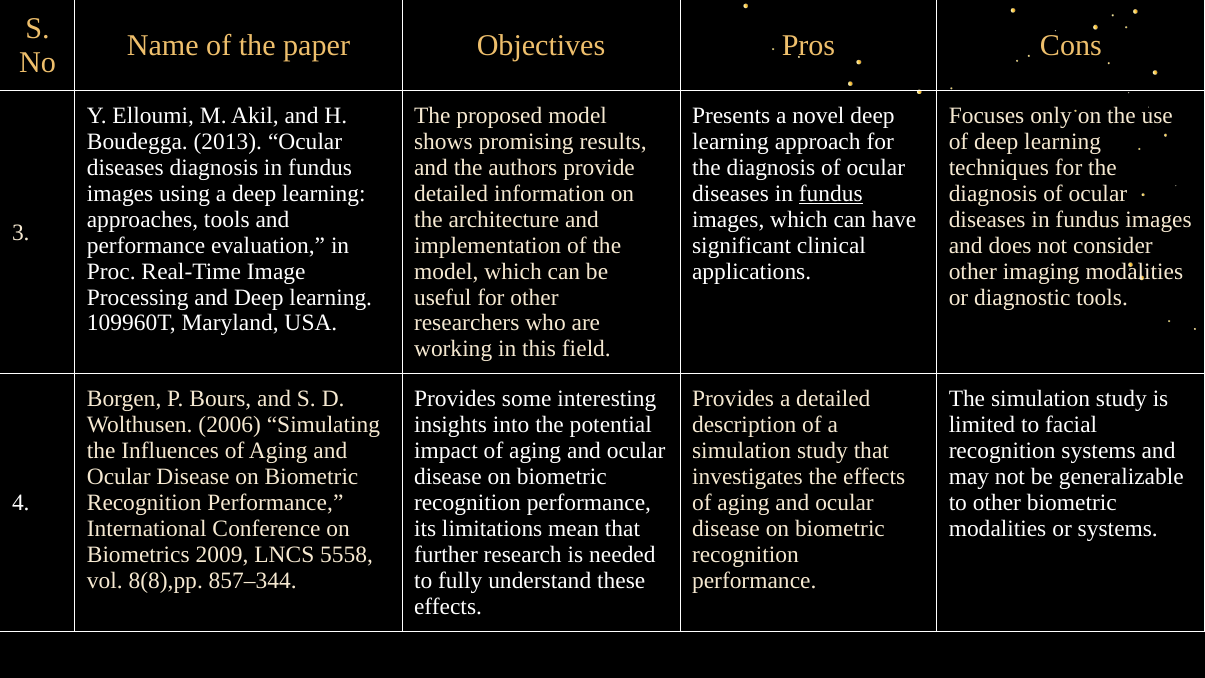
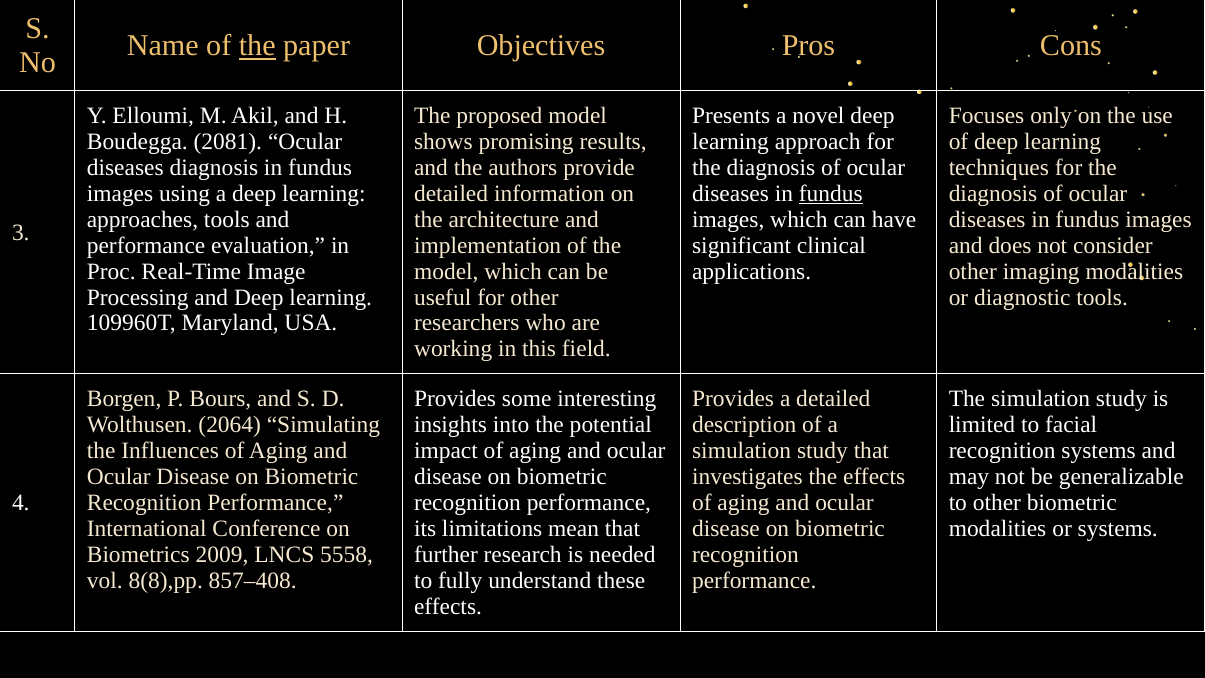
the underline: none -> present (257, 46)
2013: 2013 -> 2081 (228, 142)
2006: 2006 -> 2064 (230, 425)
857–344: 857–344 -> 857–408 (253, 580)
